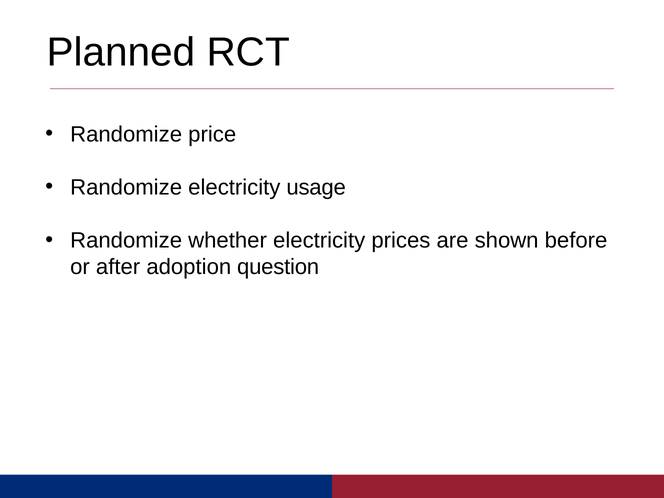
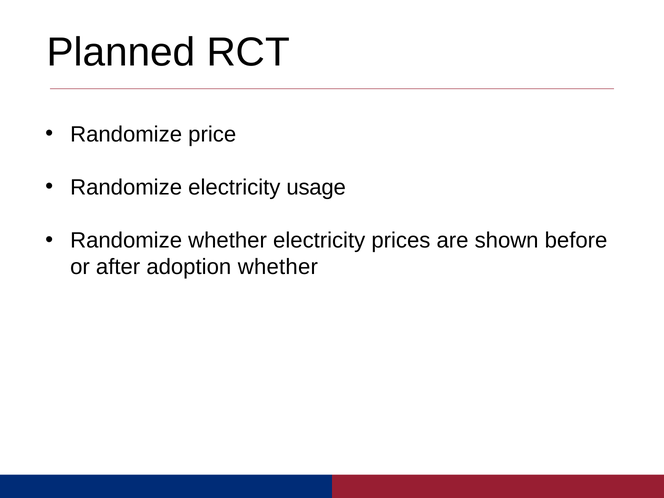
adoption question: question -> whether (278, 267)
